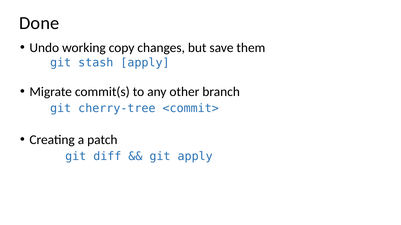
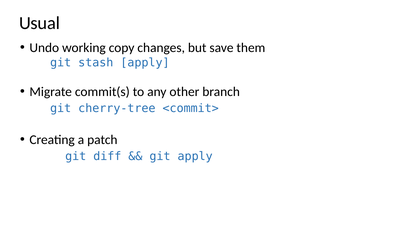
Done: Done -> Usual (39, 23)
